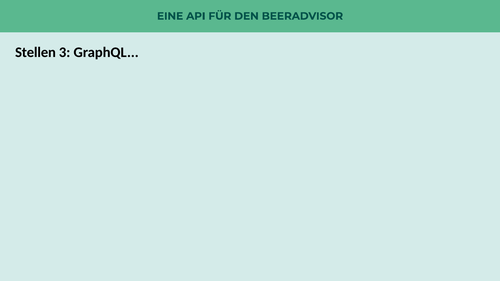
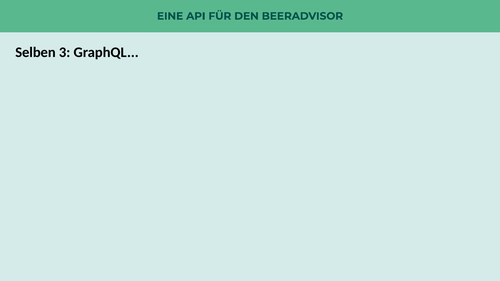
Stellen: Stellen -> Selben (35, 52)
